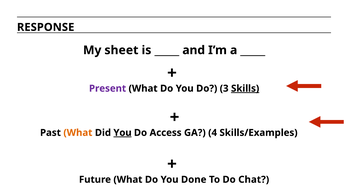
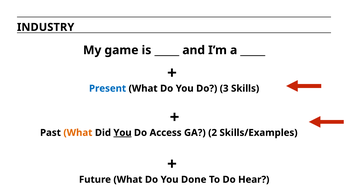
RESPONSE: RESPONSE -> INDUSTRY (46, 27)
sheet: sheet -> game (121, 50)
Present colour: purple -> blue (108, 88)
Skills underline: present -> none (245, 88)
4: 4 -> 2 (213, 133)
Chat: Chat -> Hear (254, 179)
